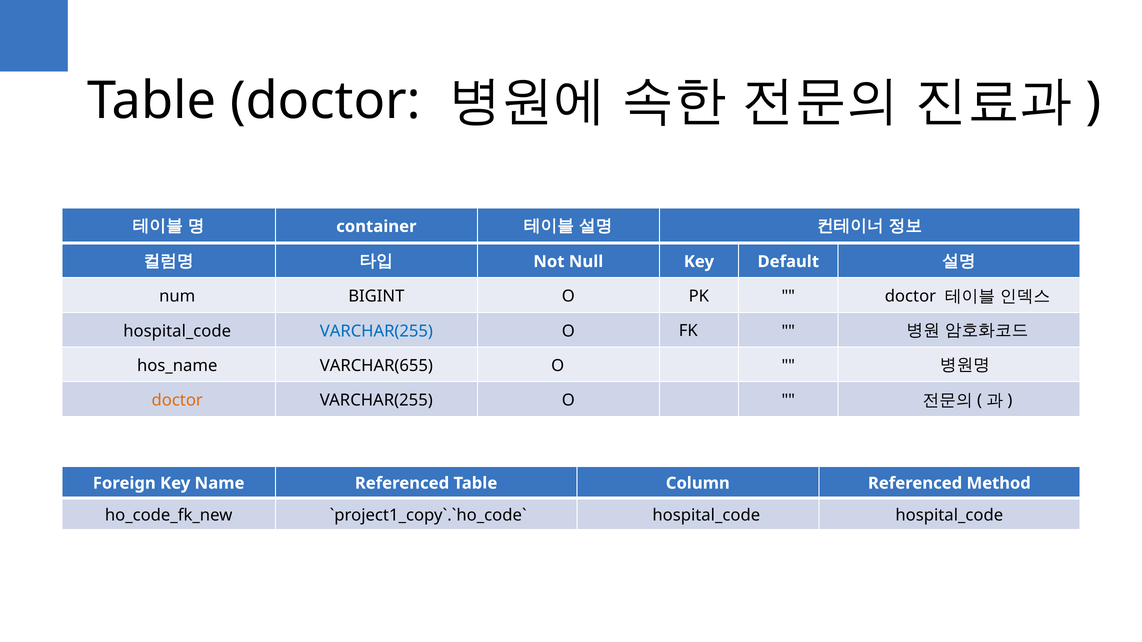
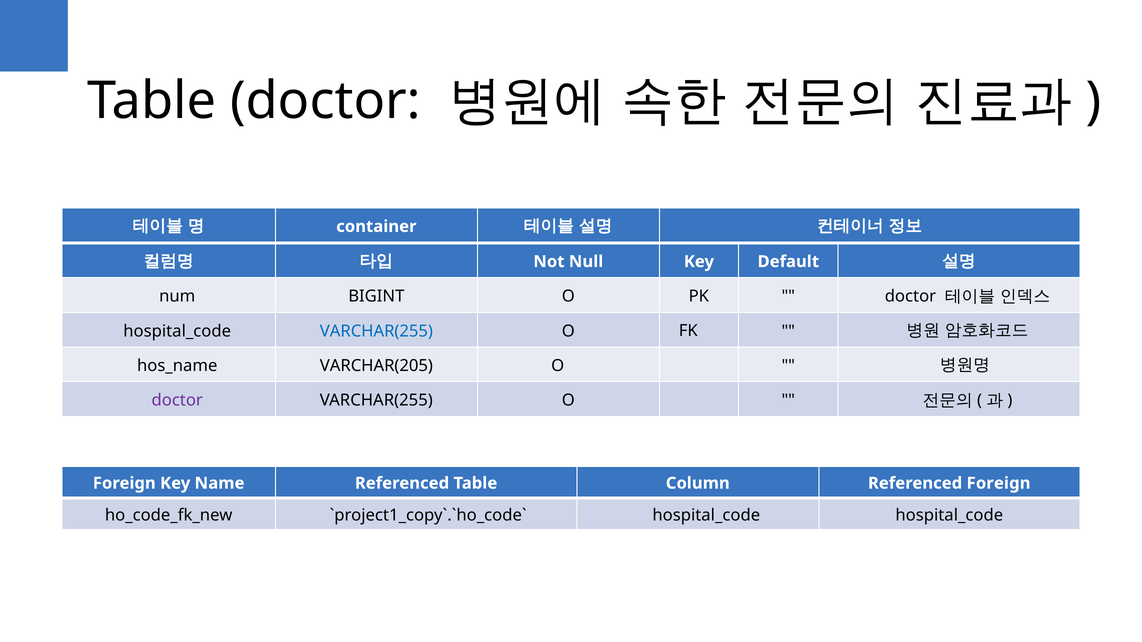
VARCHAR(655: VARCHAR(655 -> VARCHAR(205 (376, 366)
doctor colour: orange -> purple (177, 401)
Referenced Method: Method -> Foreign (999, 483)
